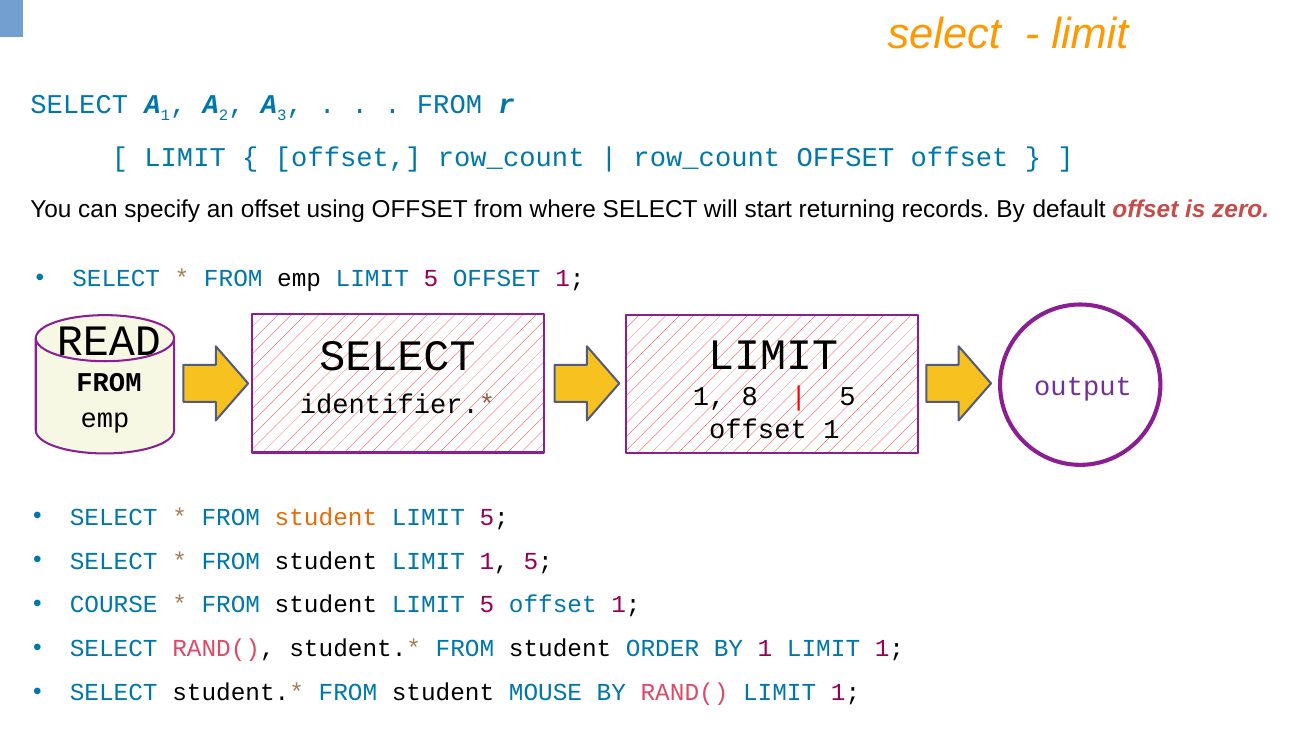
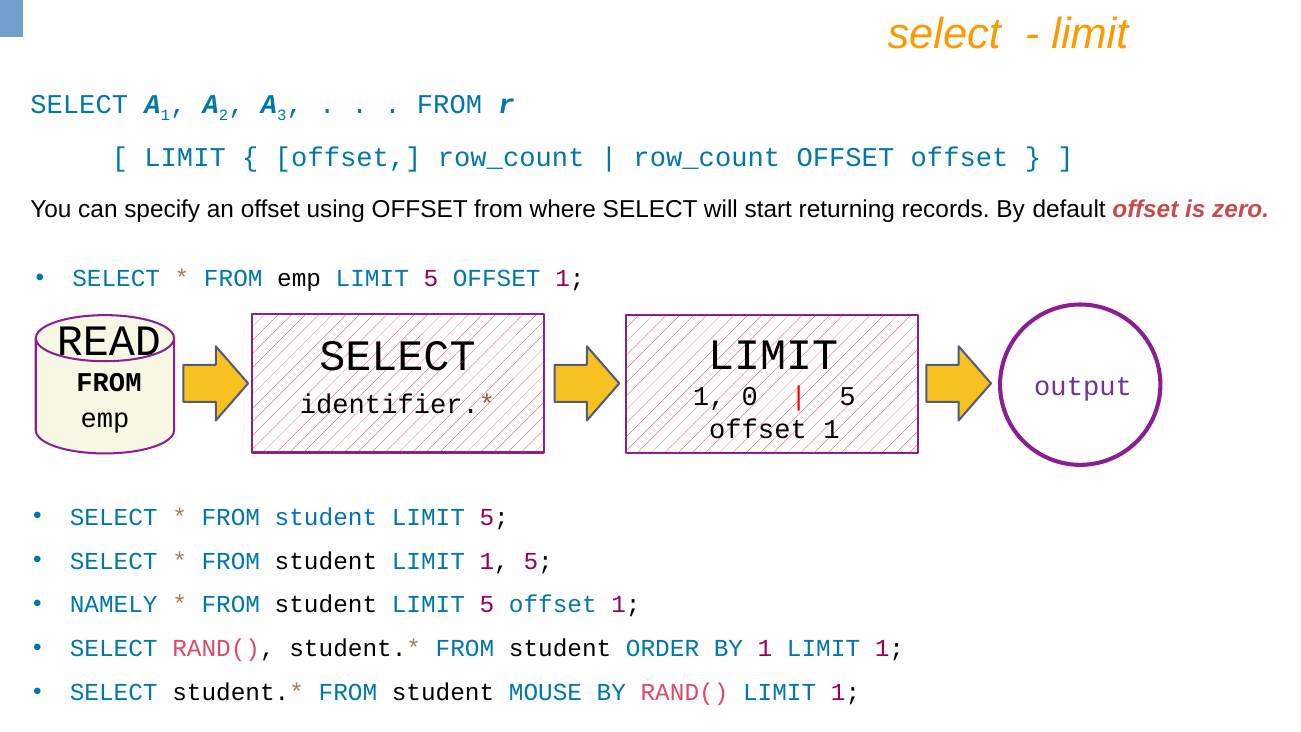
8: 8 -> 0 (750, 397)
student colour: orange -> blue (326, 517)
COURSE: COURSE -> NAMELY (114, 605)
